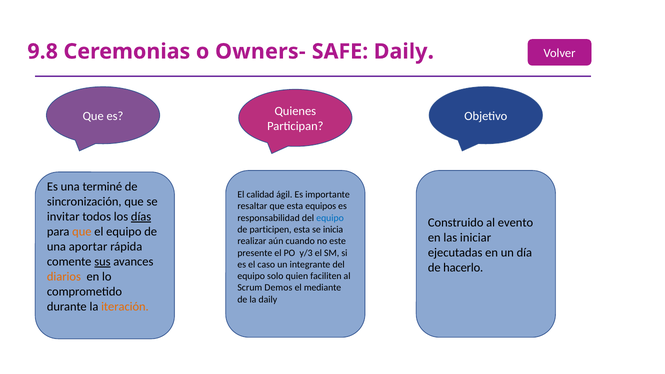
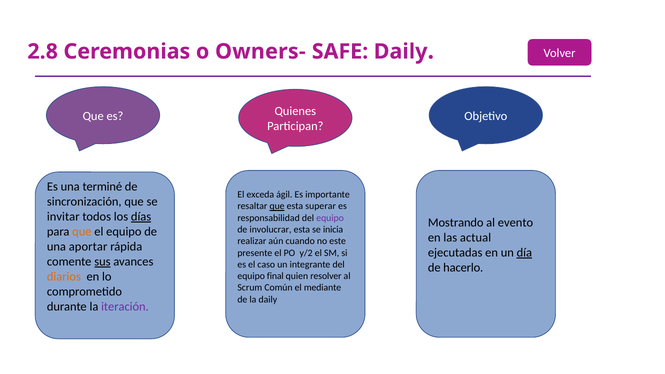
9.8: 9.8 -> 2.8 (43, 52)
calidad: calidad -> exceda (260, 195)
que underline: none -> present (277, 206)
equipos: equipos -> superar (321, 206)
equipo colour: blue -> purple (330, 218)
Construido: Construido -> Mostrando (456, 223)
participen: participen -> involucrar (271, 230)
iniciar: iniciar -> actual (476, 238)
día underline: none -> present (524, 253)
y/3: y/3 -> y/2 (306, 253)
solo: solo -> final (275, 276)
faciliten: faciliten -> resolver (326, 276)
Demos: Demos -> Común (278, 288)
iteración colour: orange -> purple (125, 306)
